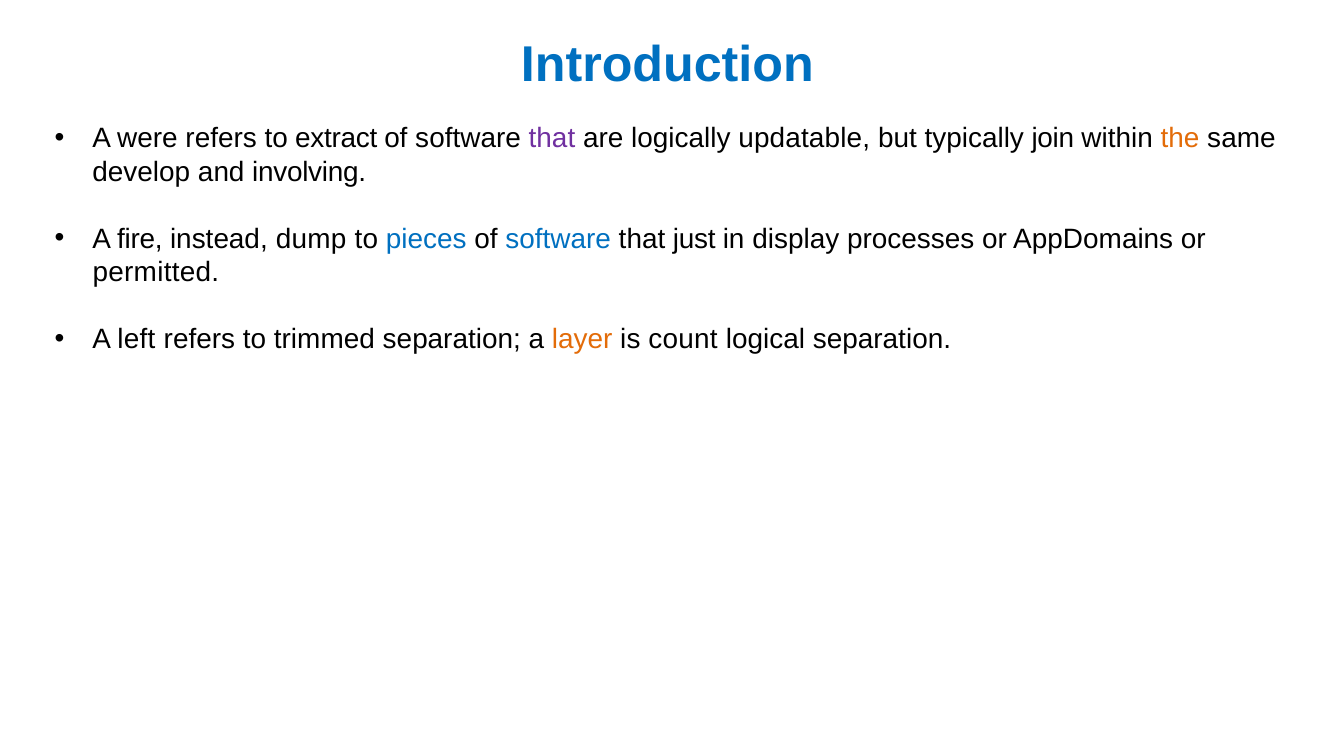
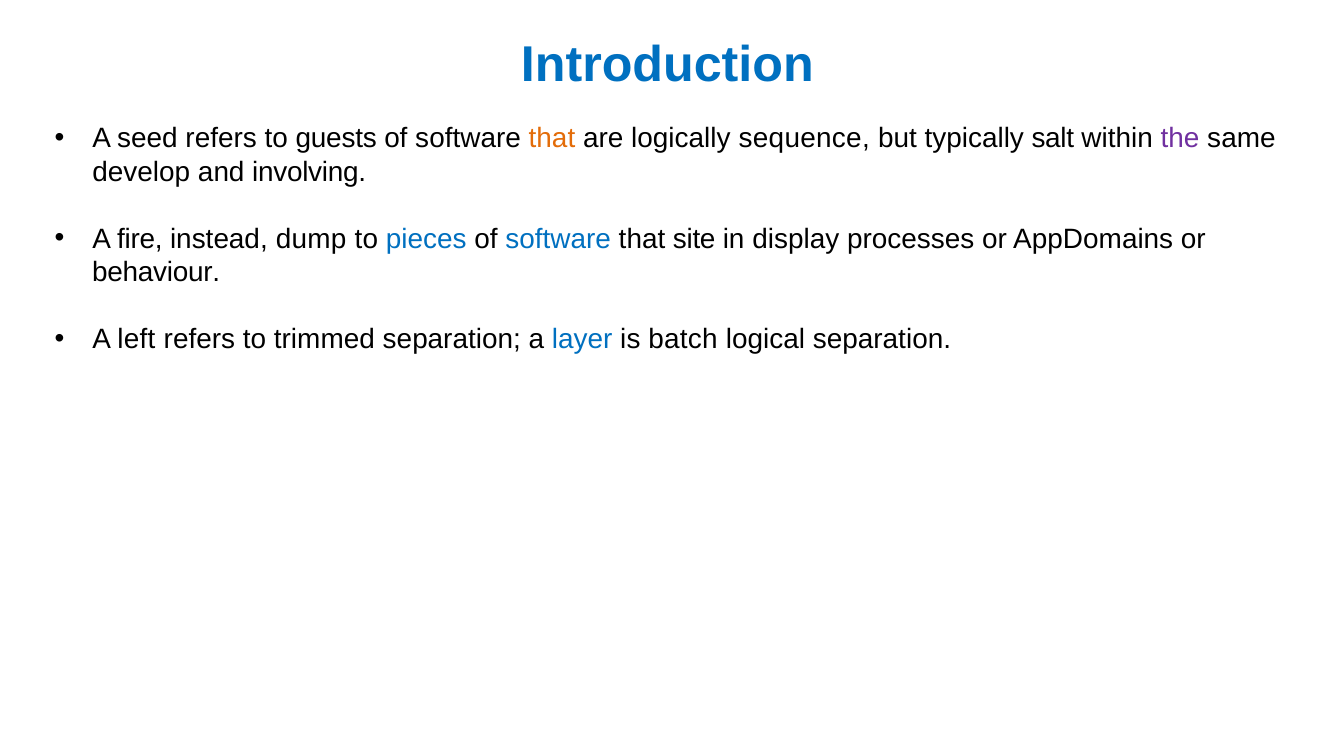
were: were -> seed (147, 139)
extract: extract -> guests (336, 139)
that colour: purple -> orange (552, 139)
updatable: updatable -> sequence (804, 139)
join: join -> salt (1053, 139)
the colour: orange -> purple (1180, 139)
just: just -> site (694, 239)
permitted: permitted -> behaviour (156, 273)
layer colour: orange -> blue (582, 340)
count: count -> batch (683, 340)
